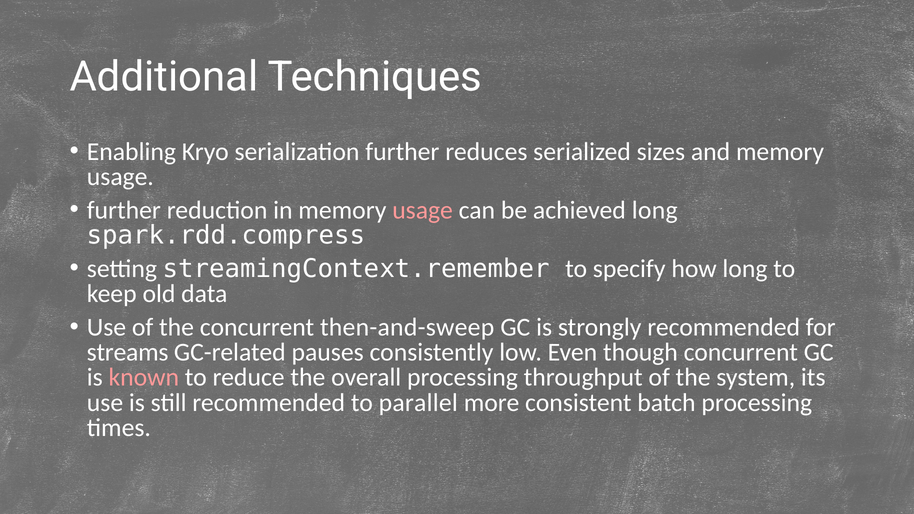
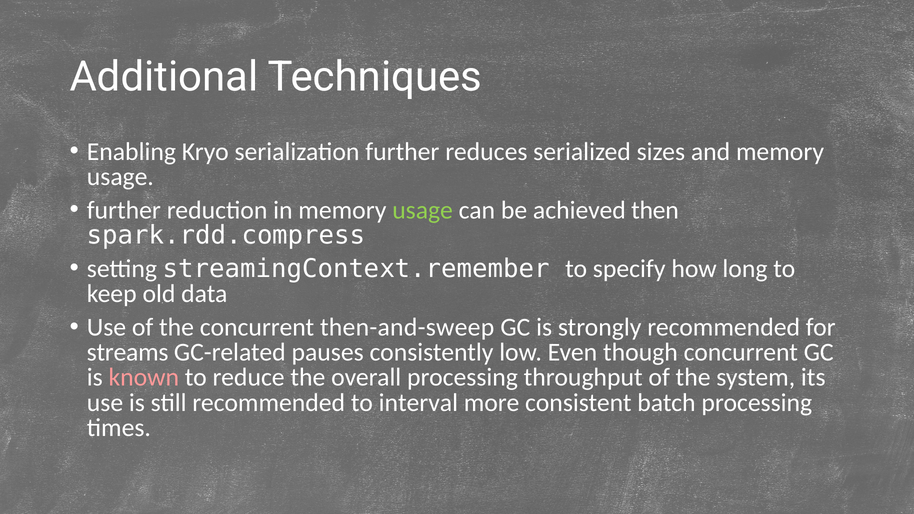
usage colour: pink -> light green (423, 210)
achieved long: long -> then (655, 210)
parallel: parallel -> interval (418, 403)
